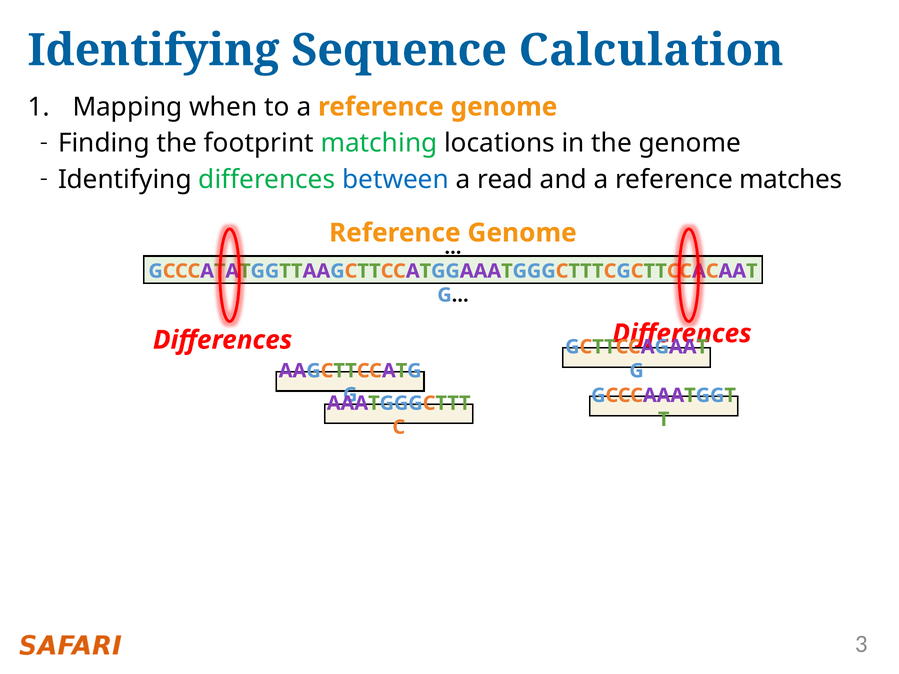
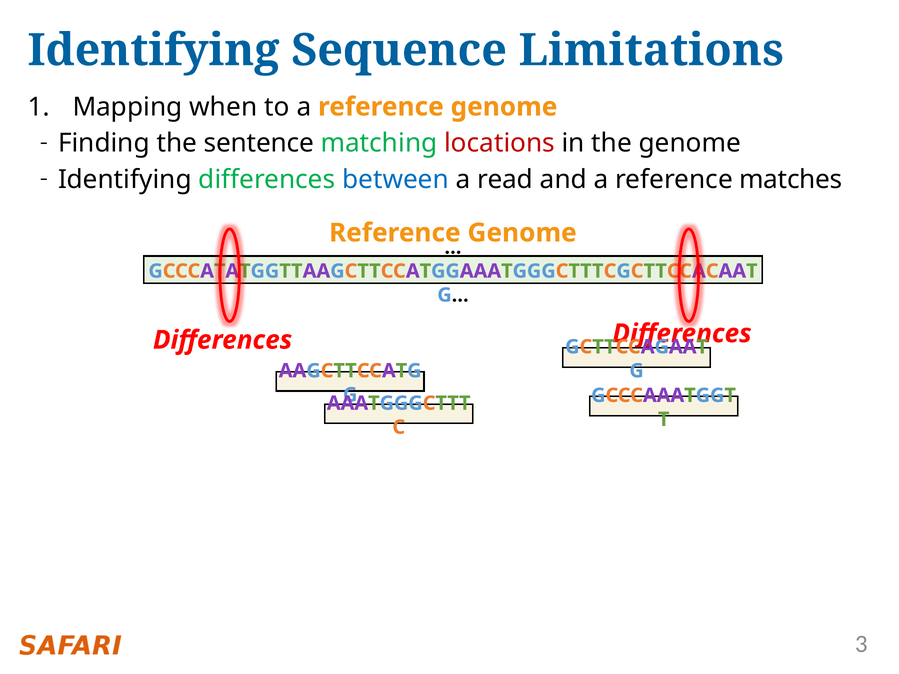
Calculation: Calculation -> Limitations (651, 50)
footprint: footprint -> sentence (259, 143)
locations colour: black -> red (500, 143)
